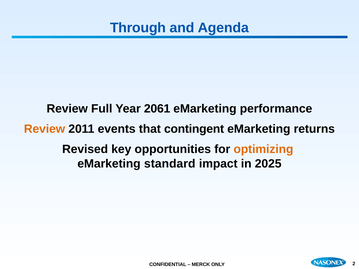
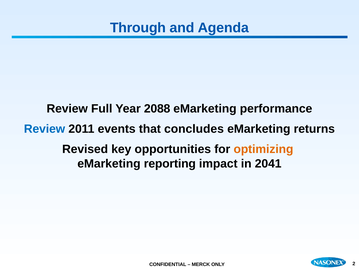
2061: 2061 -> 2088 (157, 109)
Review colour: orange -> blue (44, 129)
contingent: contingent -> concludes (194, 129)
standard: standard -> reporting (170, 164)
2025: 2025 -> 2041 (268, 164)
